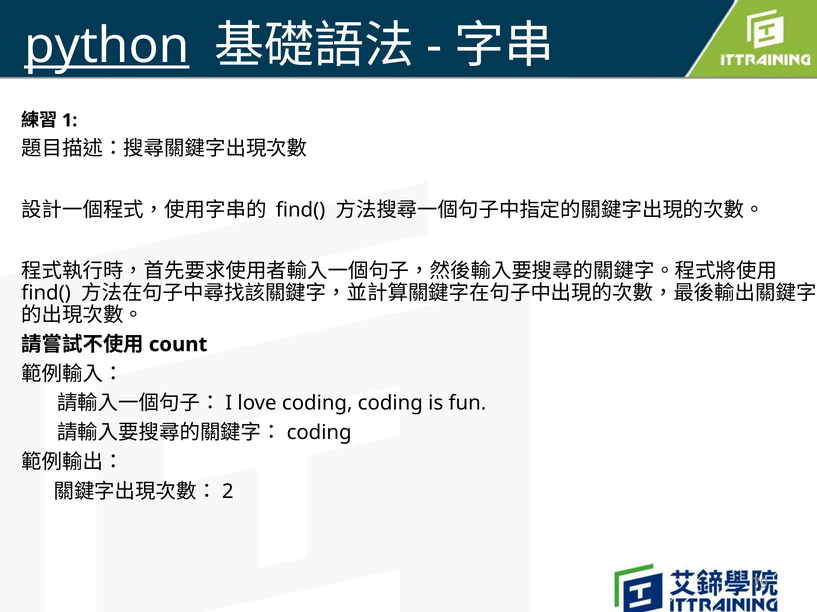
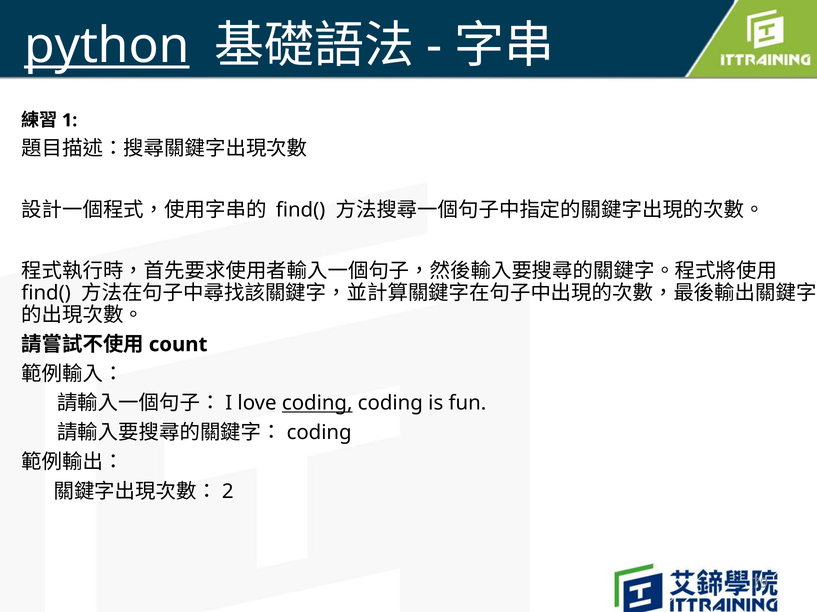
coding underline: none -> present (317, 404)
